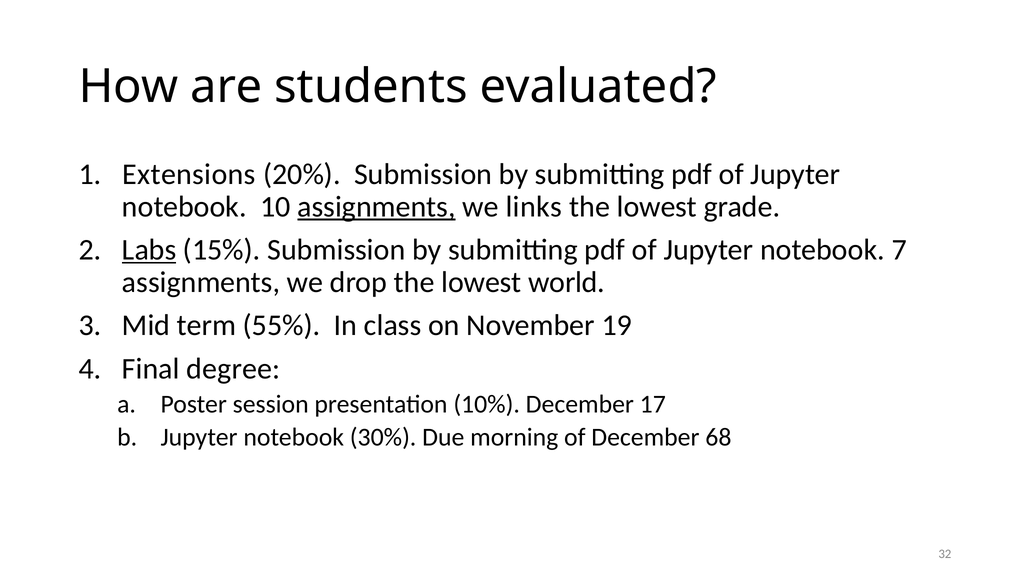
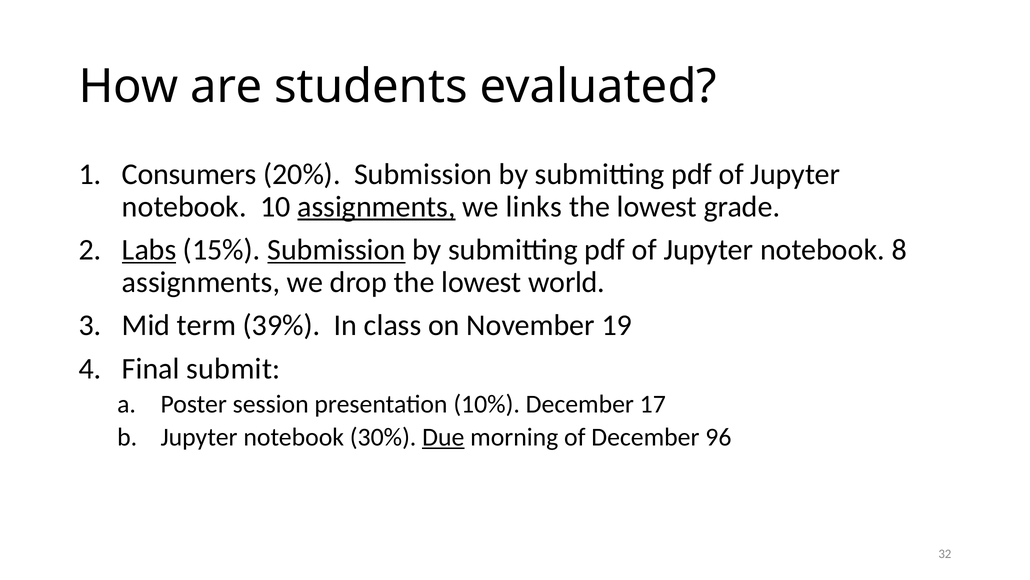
Extensions: Extensions -> Consumers (189, 174)
Submission underline: none -> present (336, 250)
7: 7 -> 8 (899, 250)
55%: 55% -> 39% (282, 325)
degree: degree -> submit (233, 368)
Due underline: none -> present (443, 437)
68: 68 -> 96 (718, 437)
